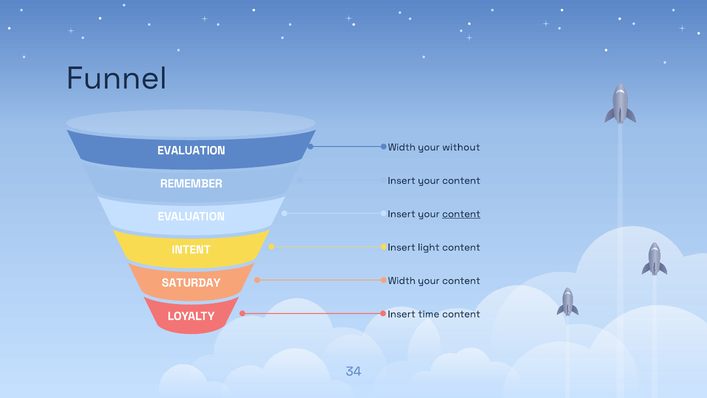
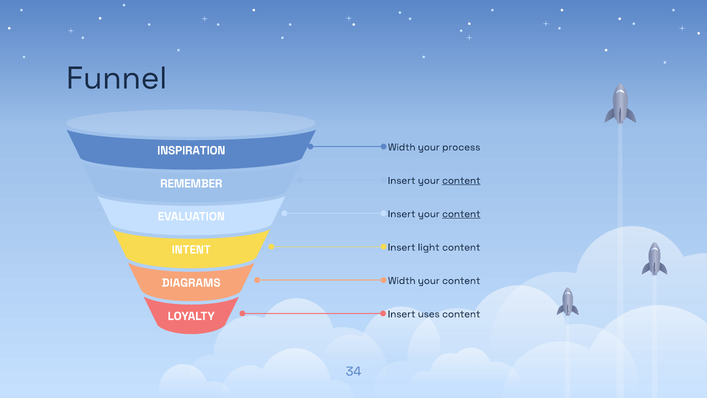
without: without -> process (461, 147)
EVALUATION: EVALUATION -> INSPIRATION (191, 150)
content underline: none -> present (461, 180)
SATURDAY: SATURDAY -> DIAGRAMS (191, 283)
time: time -> uses (429, 314)
